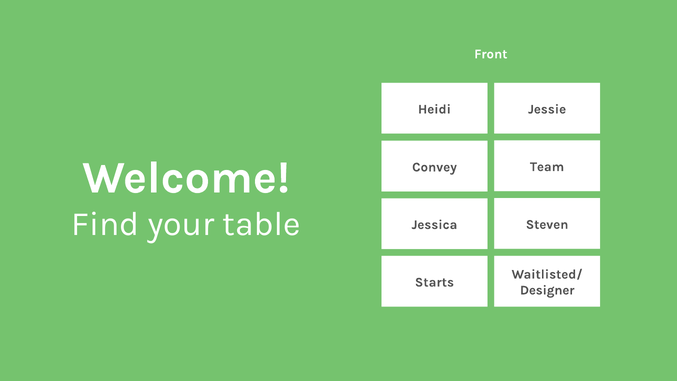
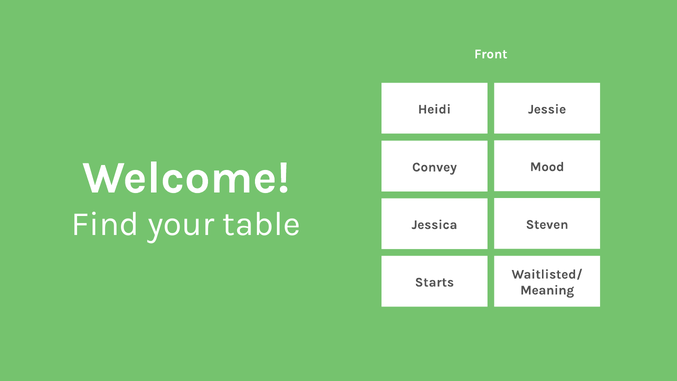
Team: Team -> Mood (547, 167)
Designer: Designer -> Meaning (547, 290)
